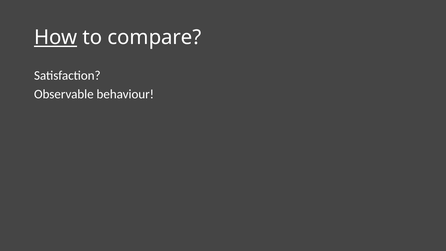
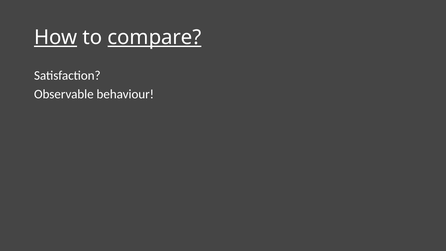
compare underline: none -> present (154, 37)
